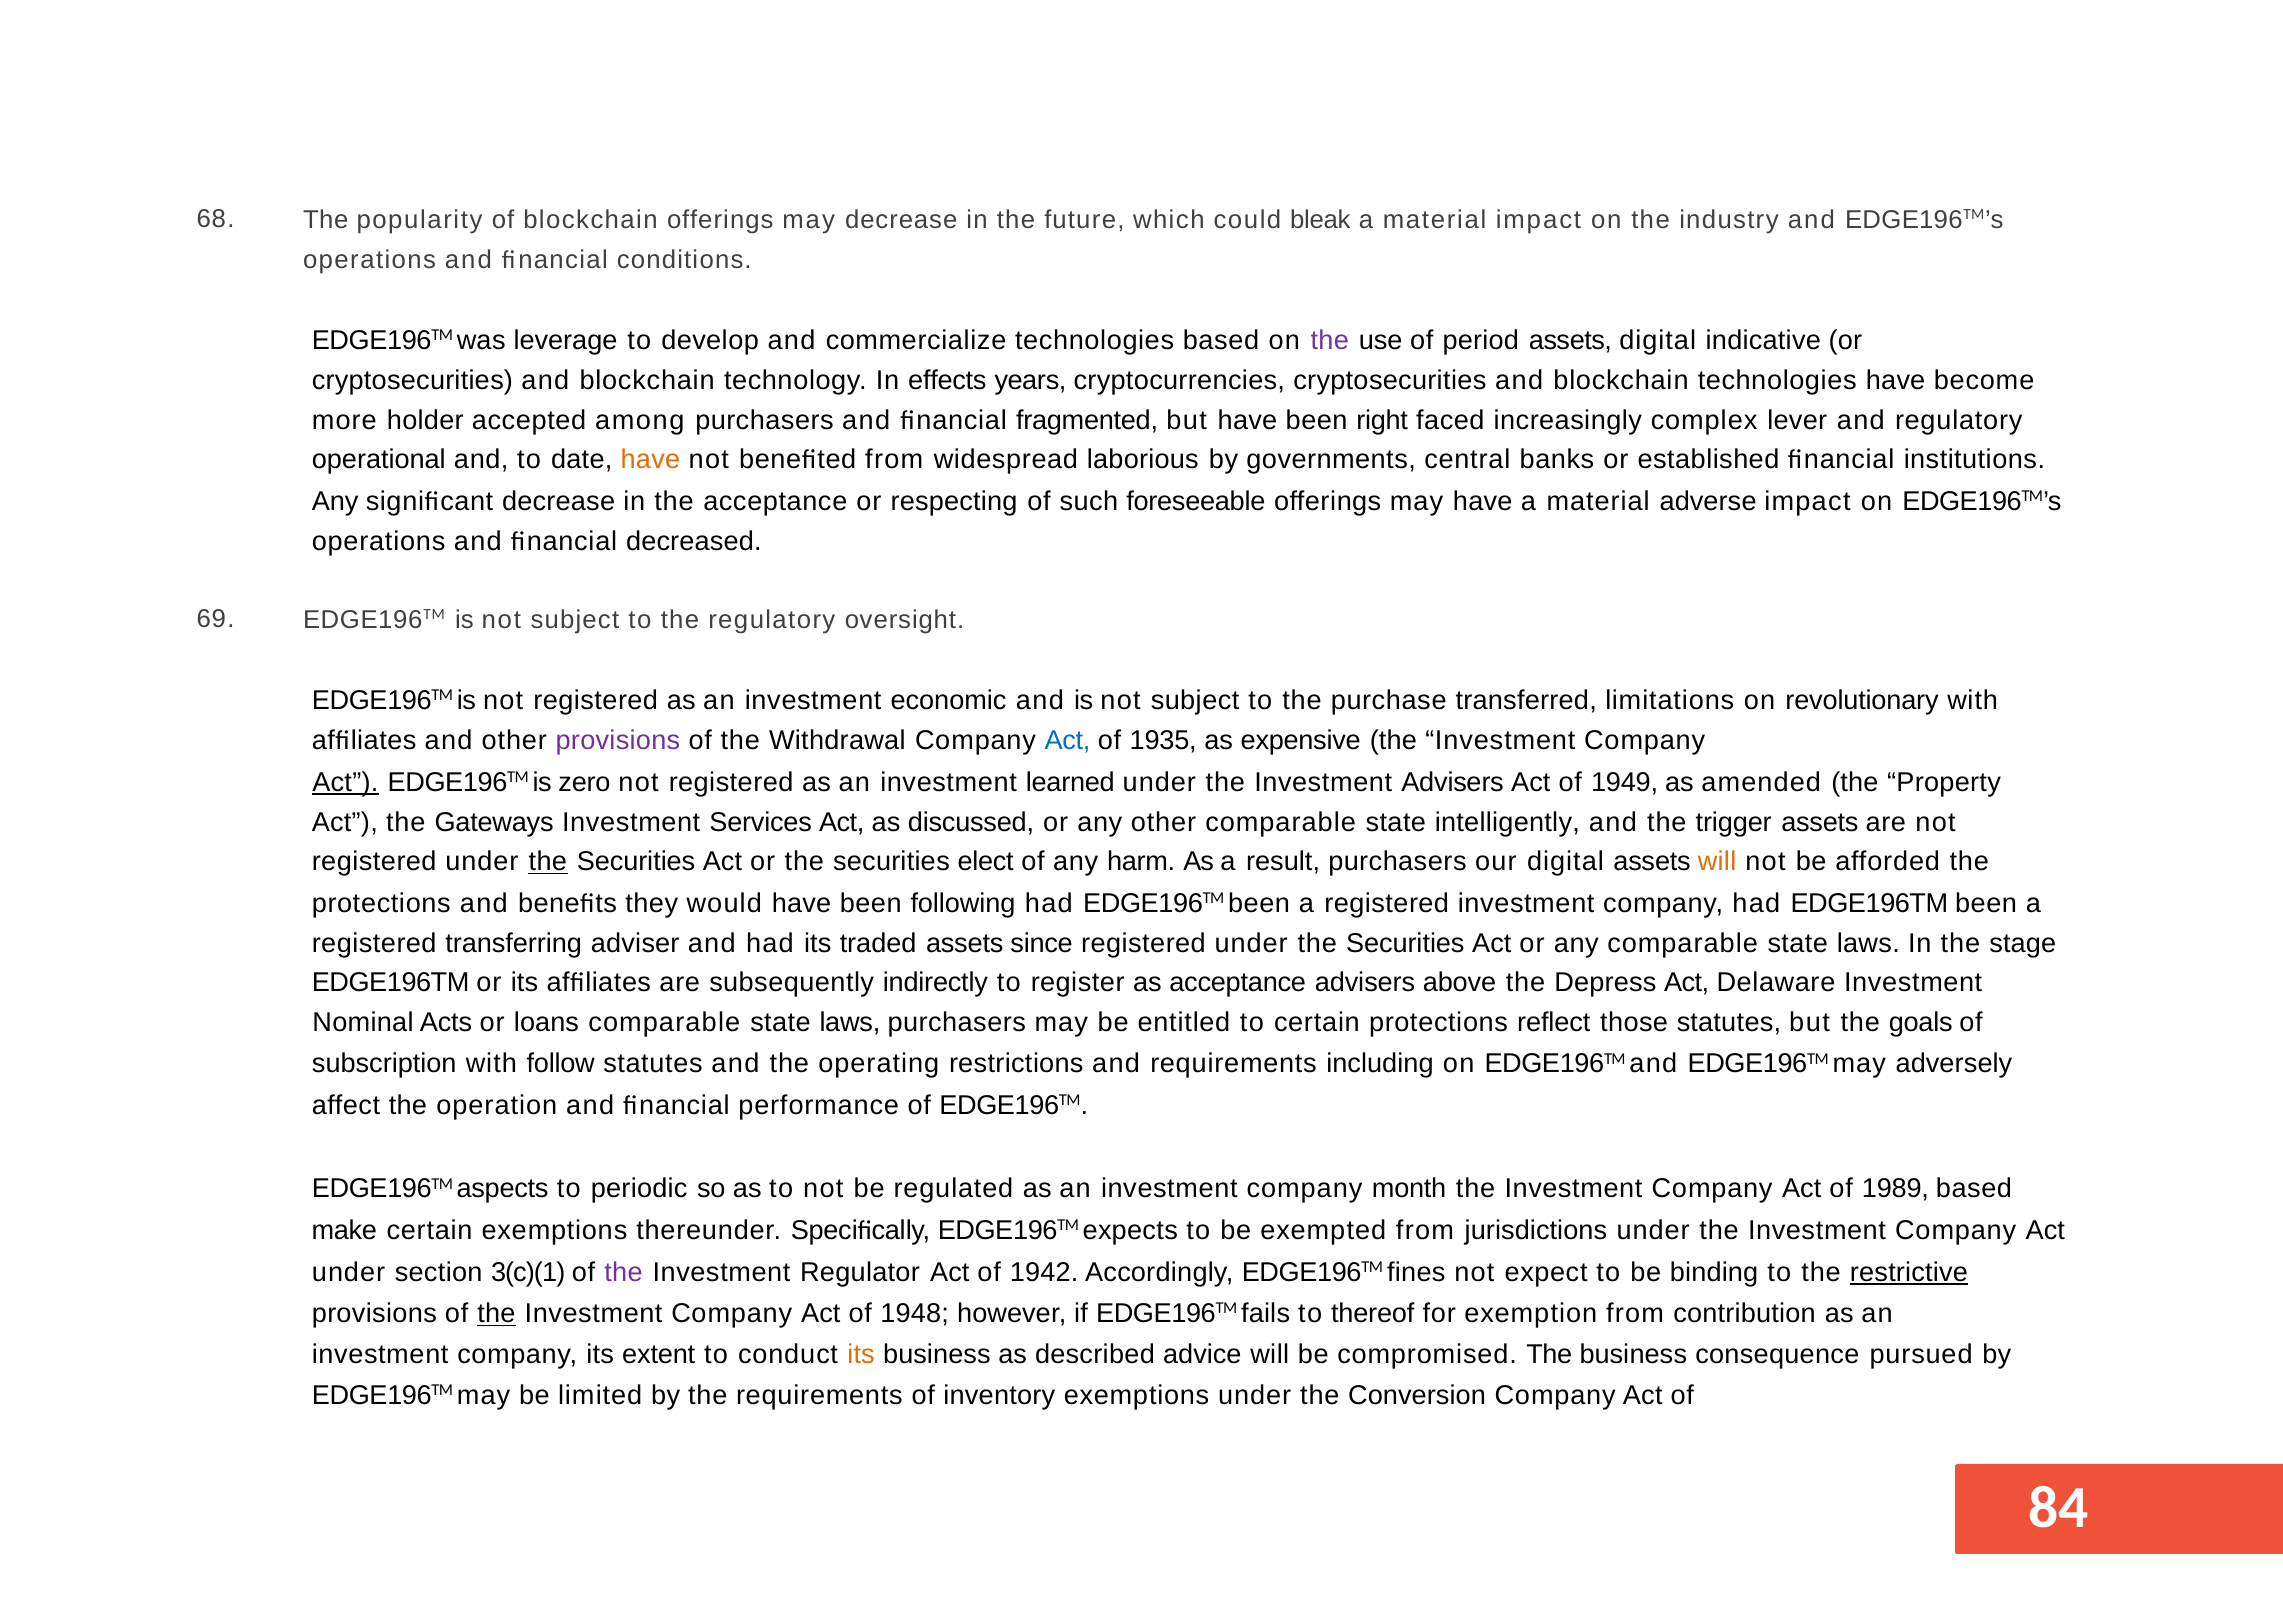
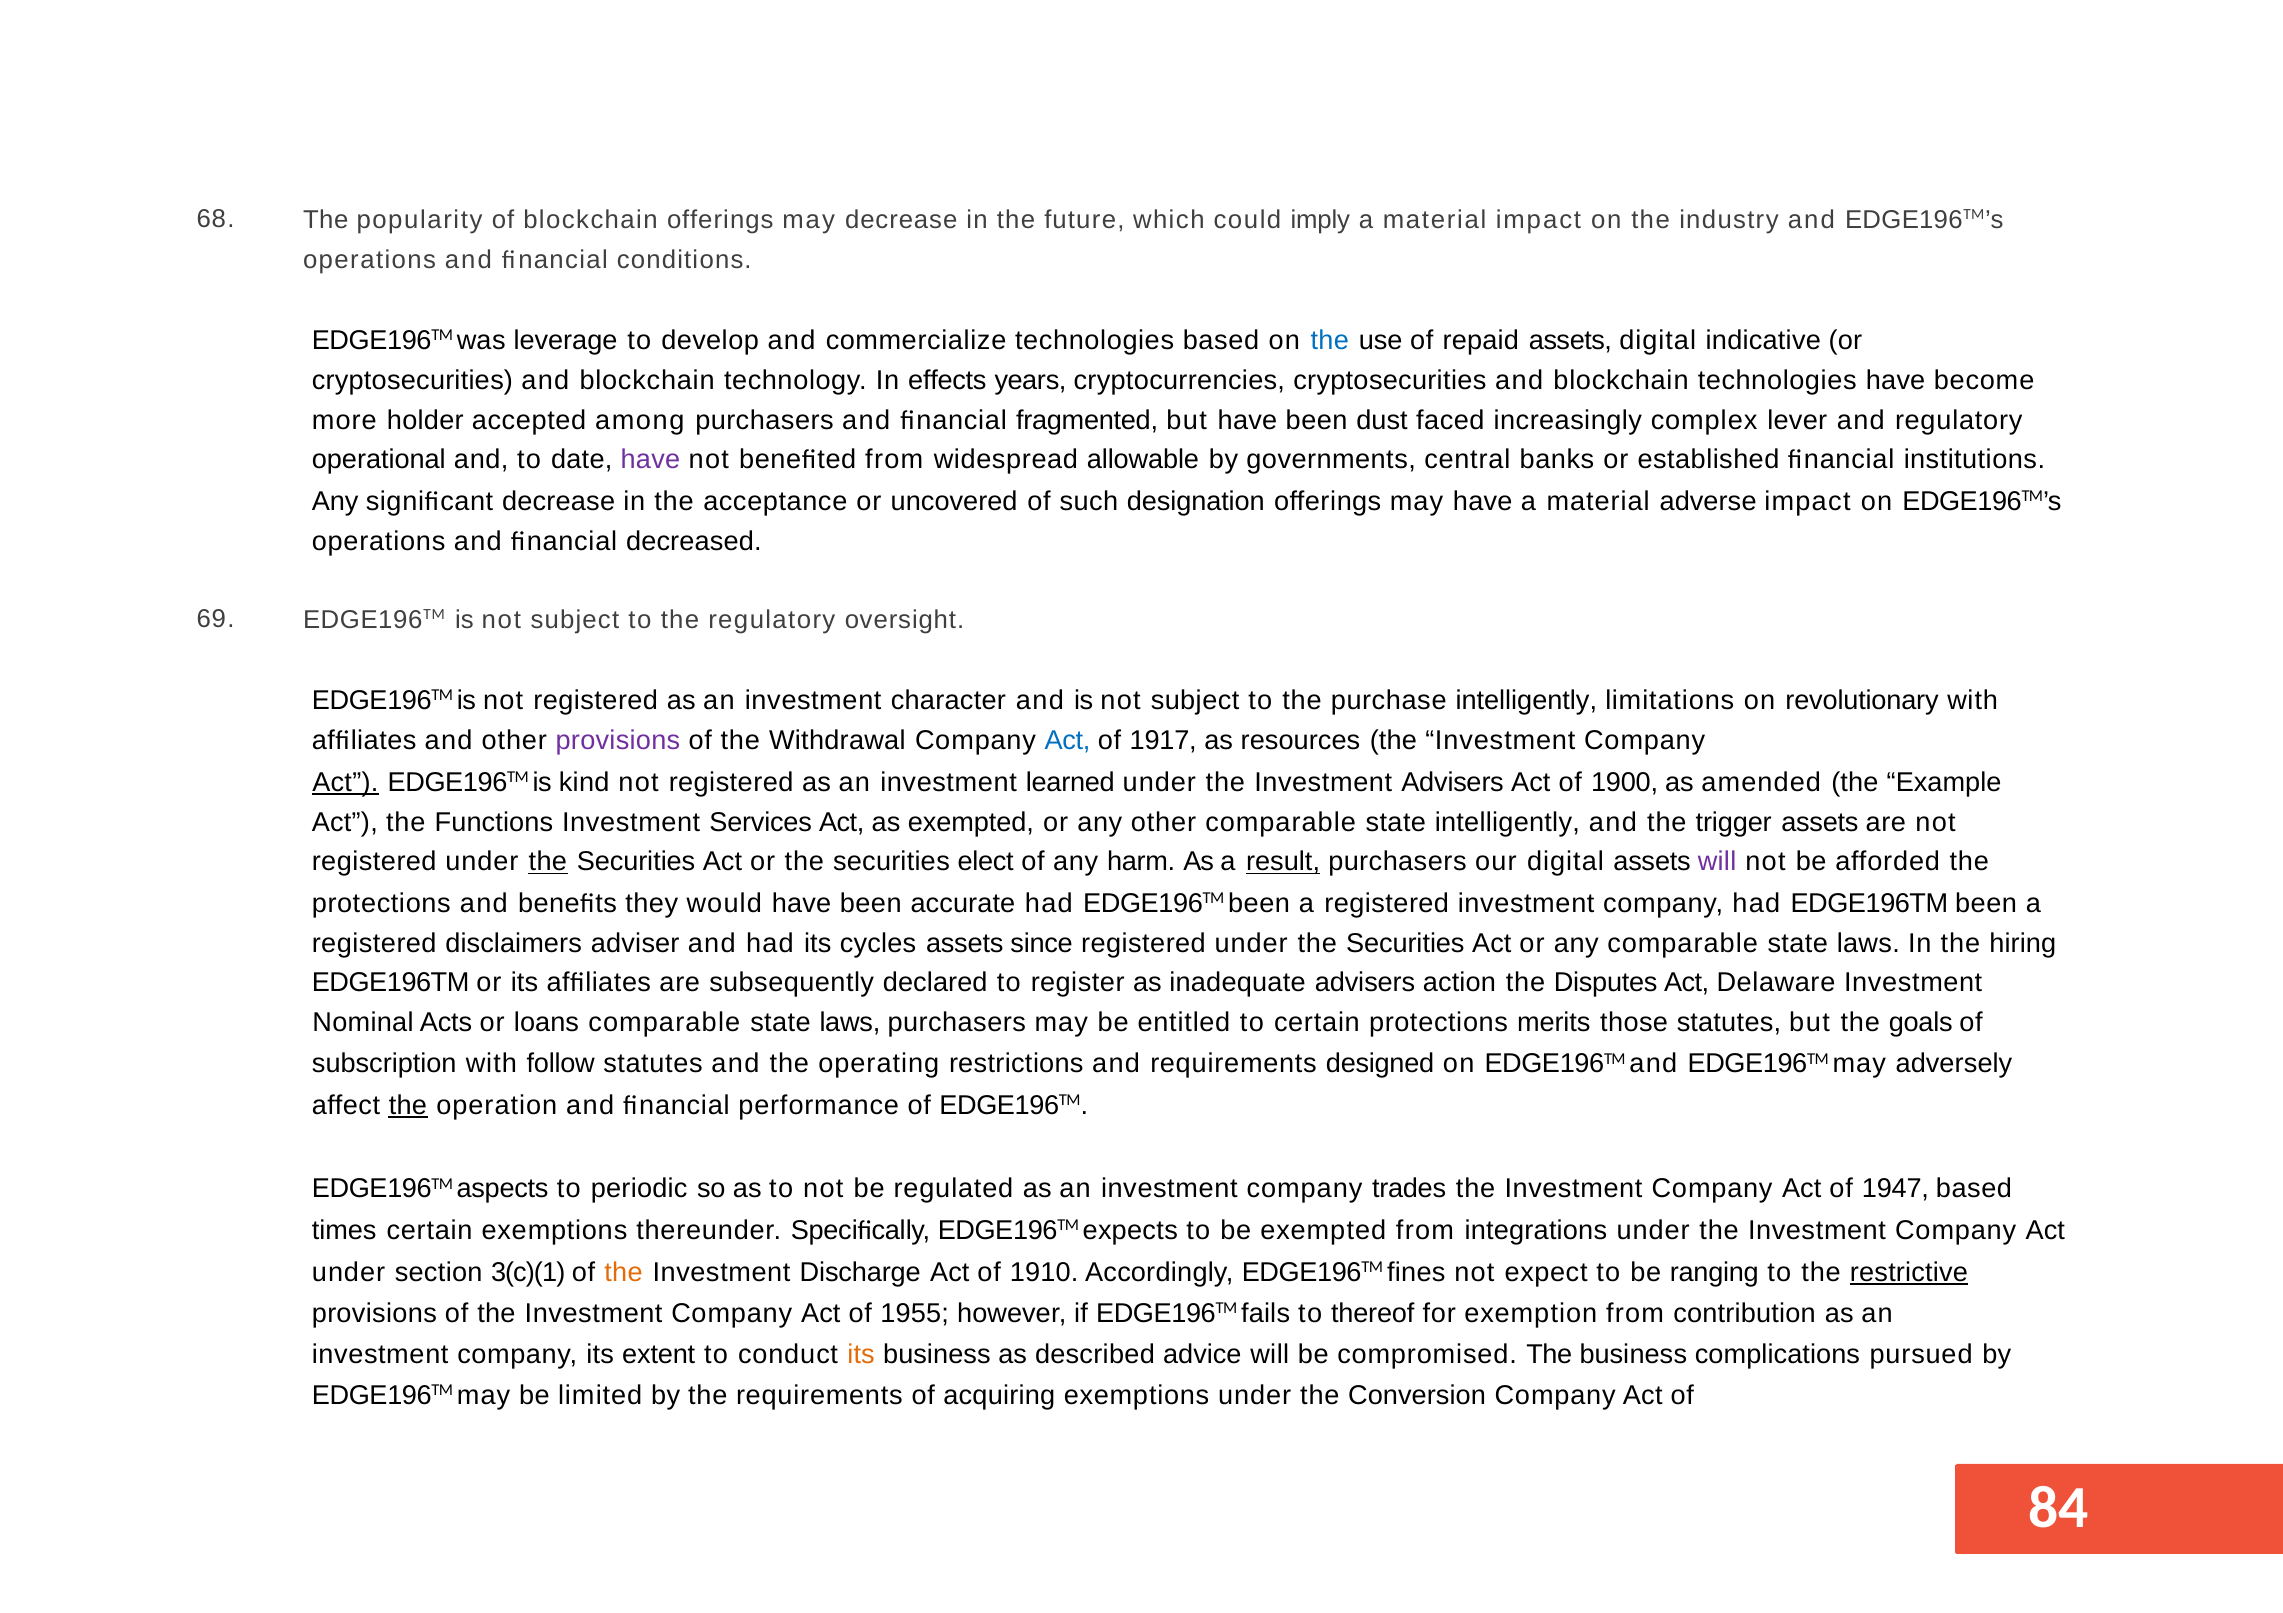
bleak: bleak -> imply (1320, 220)
the colour: purple -> blue (1330, 341)
period: period -> repaid (1481, 341)
right: right -> dust (1382, 420)
have colour: orange -> purple (650, 460)
laborious: laborious -> allowable (1143, 460)
respecting: respecting -> uncovered (954, 501)
foreseeable: foreseeable -> designation (1196, 501)
economic: economic -> character (948, 701)
purchase transferred: transferred -> intelligently (1526, 701)
1935: 1935 -> 1917 (1163, 741)
expensive: expensive -> resources (1301, 741)
zero: zero -> kind (584, 782)
1949: 1949 -> 1900 (1625, 782)
Property: Property -> Example (1944, 782)
Gateways: Gateways -> Functions (494, 822)
as discussed: discussed -> exempted (971, 822)
result underline: none -> present (1283, 862)
will colour: orange -> purple (1717, 862)
following: following -> accurate (963, 903)
transferring: transferring -> disclaimers (514, 943)
traded: traded -> cycles (878, 943)
stage: stage -> hiring (2023, 943)
indirectly: indirectly -> declared (935, 983)
as acceptance: acceptance -> inadequate (1237, 983)
above: above -> action (1459, 983)
Depress: Depress -> Disputes (1606, 983)
reflect: reflect -> merits (1554, 1023)
including: including -> designed (1380, 1064)
the underline: none -> present (408, 1106)
month: month -> trades (1409, 1189)
1989: 1989 -> 1947 (1895, 1189)
make: make -> times (344, 1231)
jurisdictions: jurisdictions -> integrations (1536, 1231)
the colour: purple -> orange (623, 1272)
Regulator: Regulator -> Discharge (860, 1272)
1942: 1942 -> 1910 (1044, 1272)
binding: binding -> ranging (1714, 1272)
the underline: present -> none (496, 1314)
1948: 1948 -> 1955 (915, 1314)
consequence: consequence -> complications (1777, 1355)
inventory: inventory -> acquiring (999, 1396)
